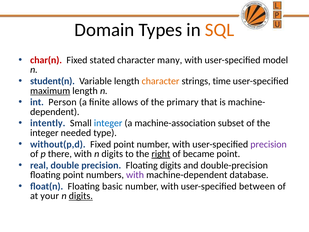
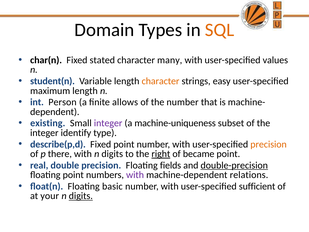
char(n colour: red -> black (46, 60)
model: model -> values (275, 60)
time: time -> easy (222, 81)
maximum underline: present -> none (50, 91)
the primary: primary -> number (183, 102)
intently: intently -> existing (48, 123)
integer colour: blue -> purple (108, 123)
machine-association: machine-association -> machine-uniqueness (175, 123)
needed: needed -> identify (76, 133)
without(p,d: without(p,d -> describe(p,d (58, 144)
precision colour: purple -> orange (269, 144)
Floating digits: digits -> fields (171, 165)
double-precision underline: none -> present (234, 165)
database: database -> relations (249, 175)
between: between -> sufficient (257, 186)
